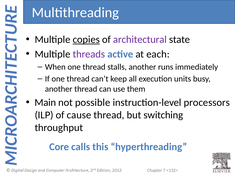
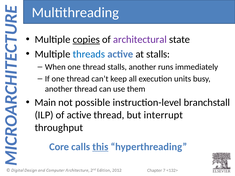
threads colour: purple -> blue (89, 54)
at each: each -> stalls (158, 54)
processors: processors -> branchstall (207, 103)
of cause: cause -> active (79, 115)
switching: switching -> interrupt (163, 115)
this underline: none -> present (100, 147)
